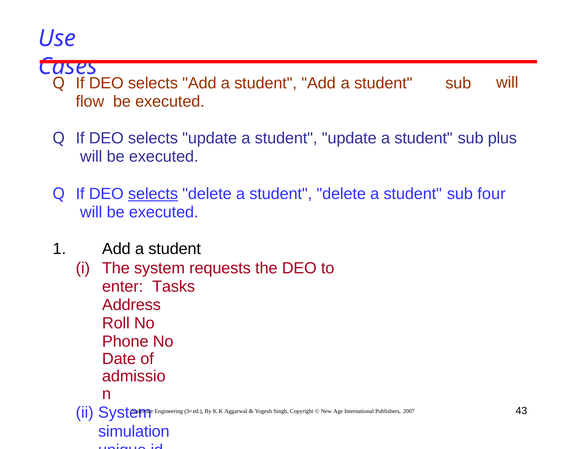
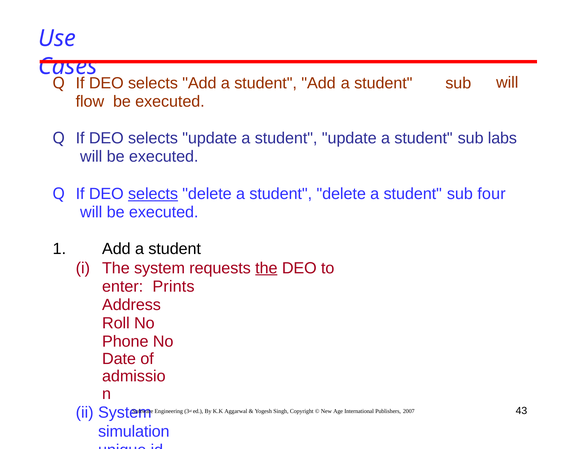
plus: plus -> labs (502, 138)
the underline: none -> present (266, 268)
Tasks: Tasks -> Prints (174, 286)
